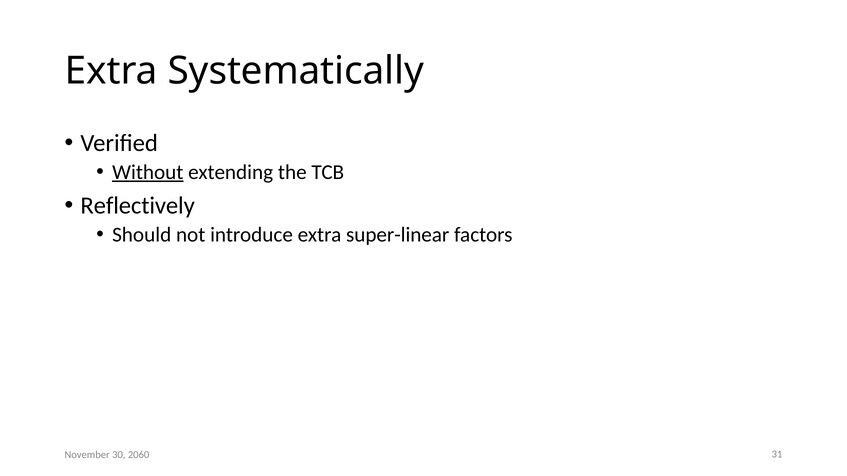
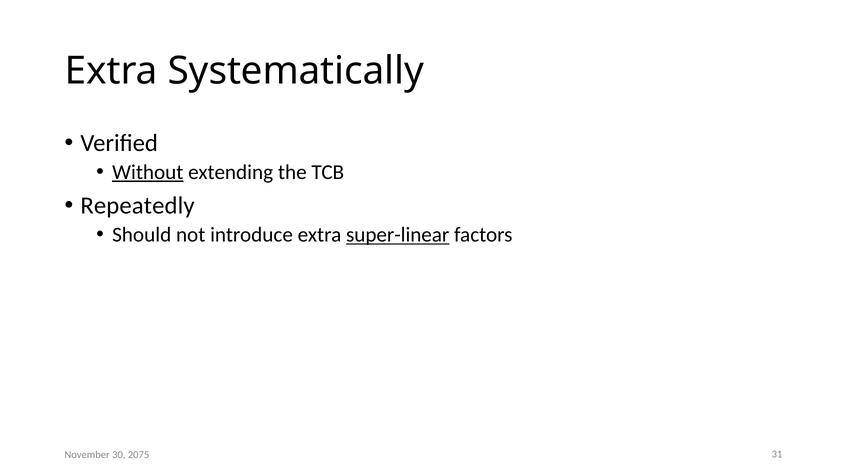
Reflectively: Reflectively -> Repeatedly (138, 206)
super-linear underline: none -> present (398, 235)
2060: 2060 -> 2075 (139, 455)
